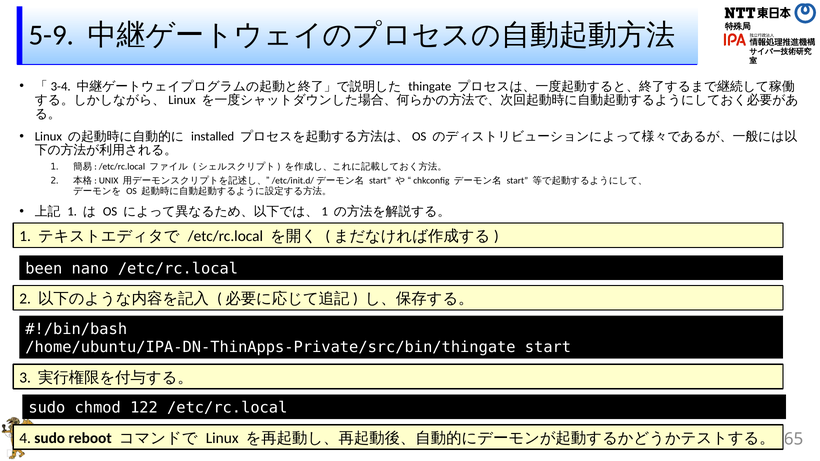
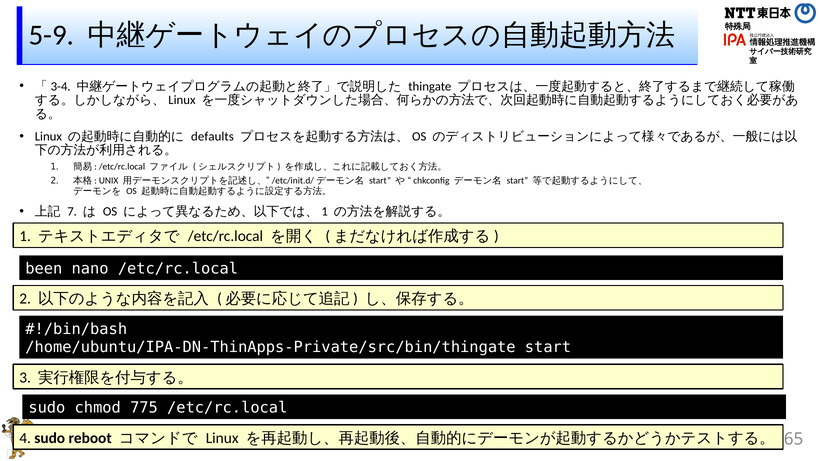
installed: installed -> defaults (212, 136)
1: 1 -> 7 (72, 212)
122: 122 -> 775 (144, 408)
